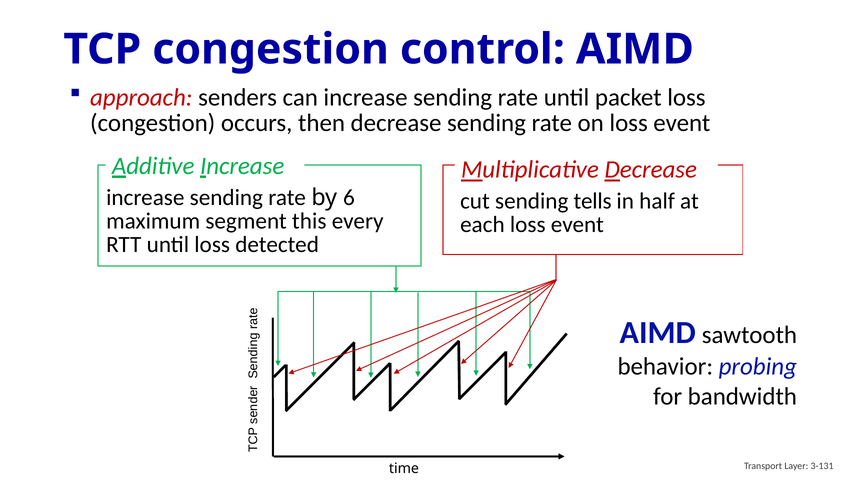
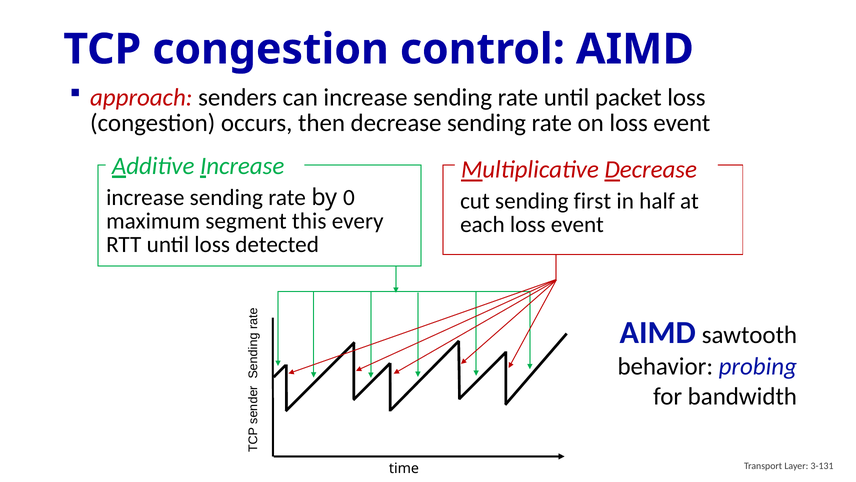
6: 6 -> 0 (349, 197)
tells: tells -> first (592, 201)
